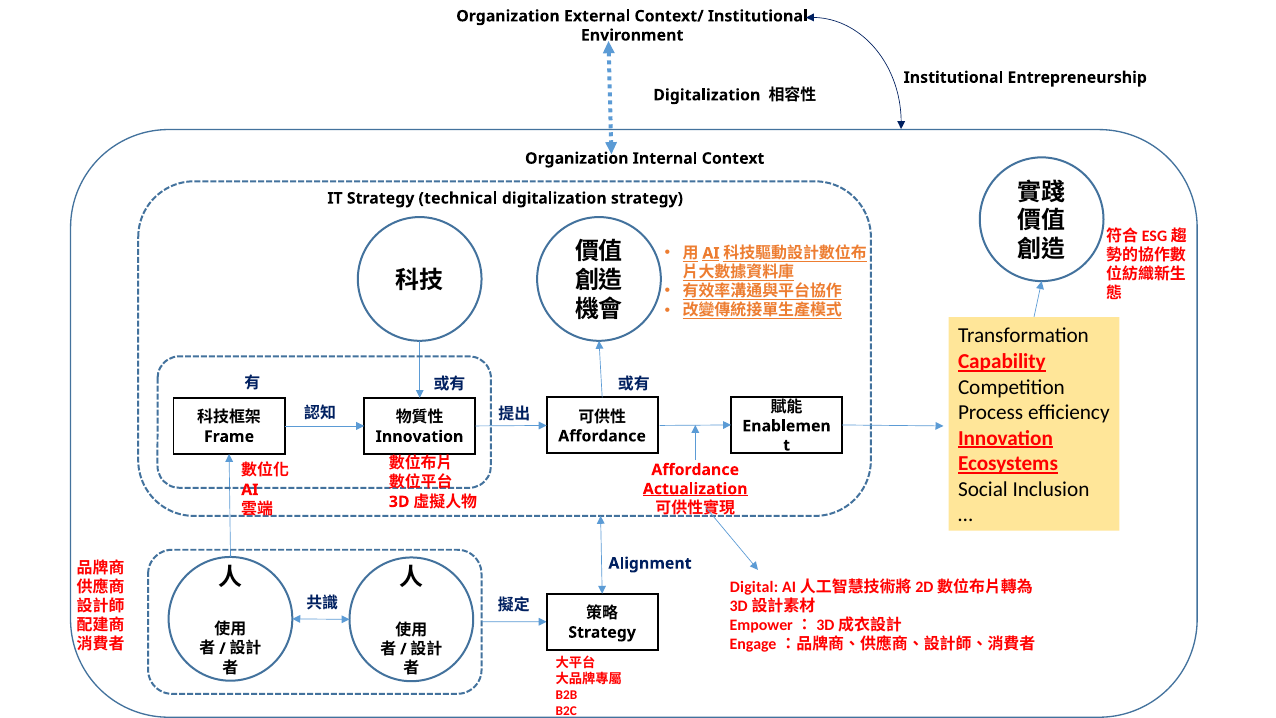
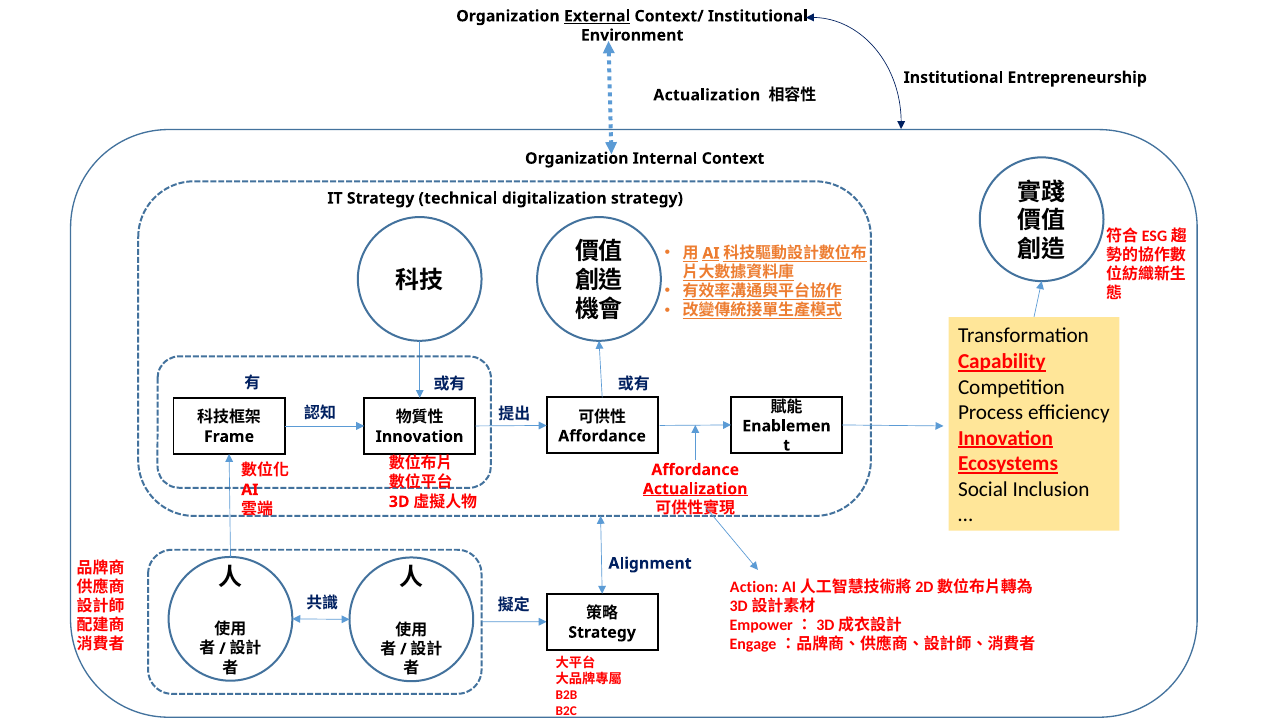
External underline: none -> present (597, 16)
Digitalization: Digitalization -> Actualization (707, 95)
Digital: Digital -> Action (754, 587)
